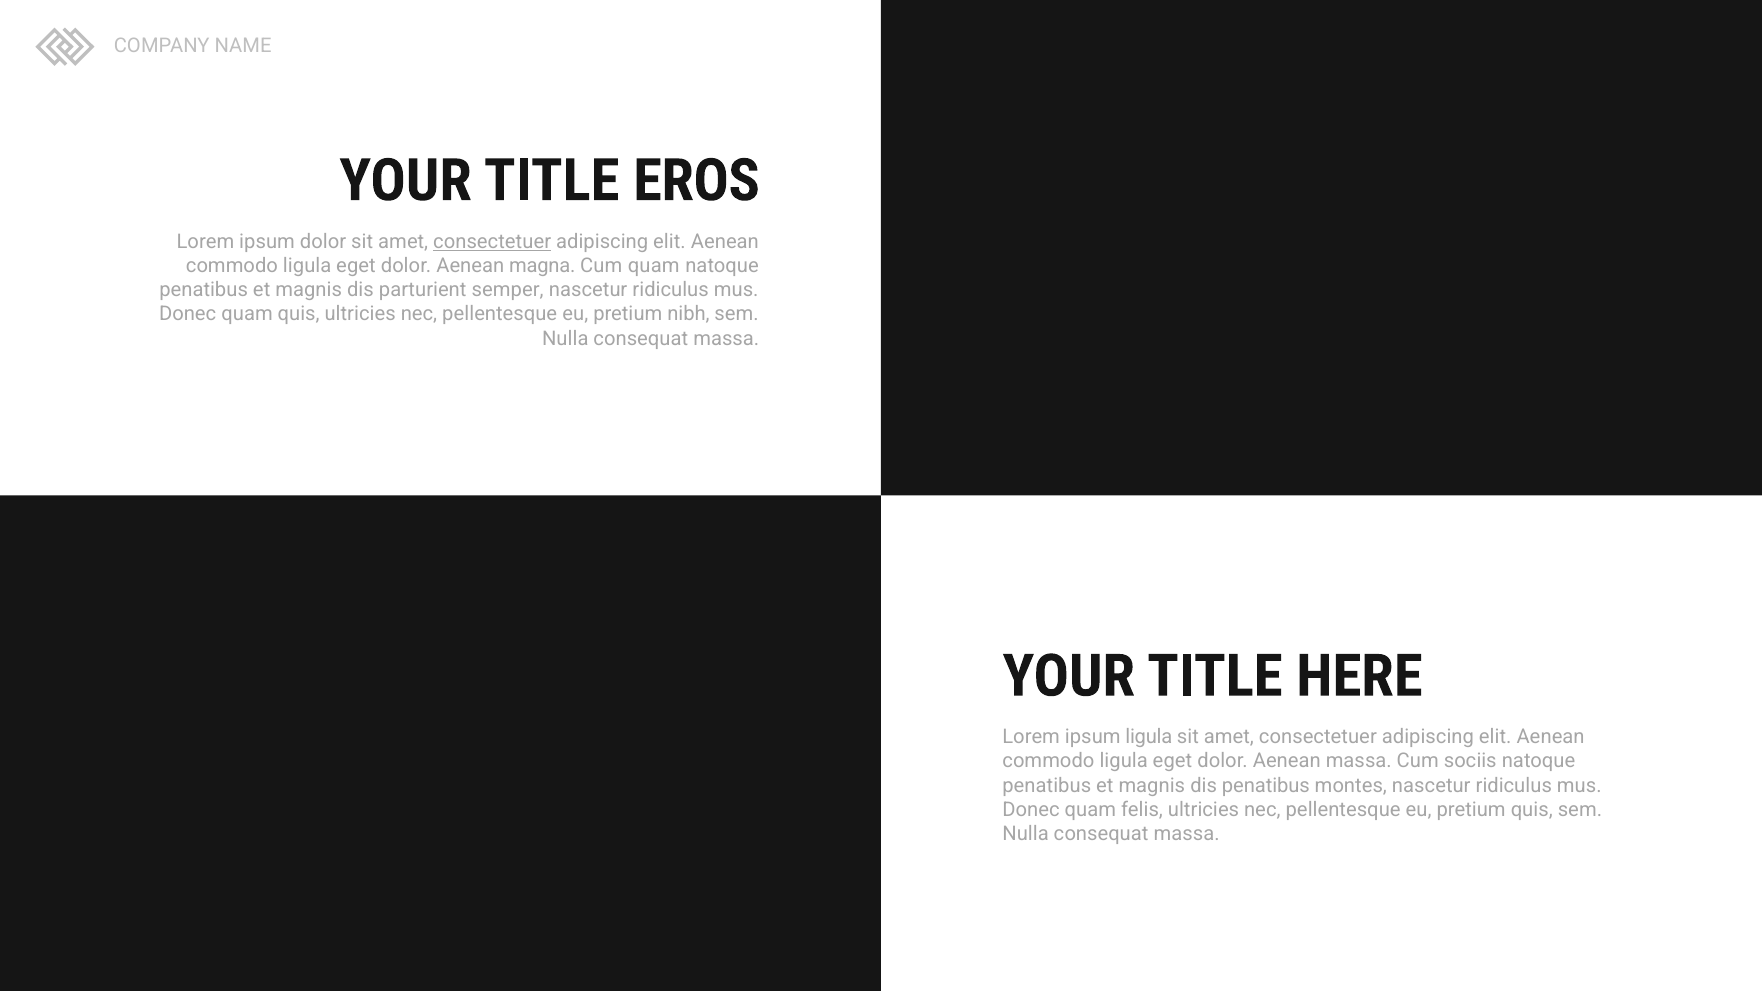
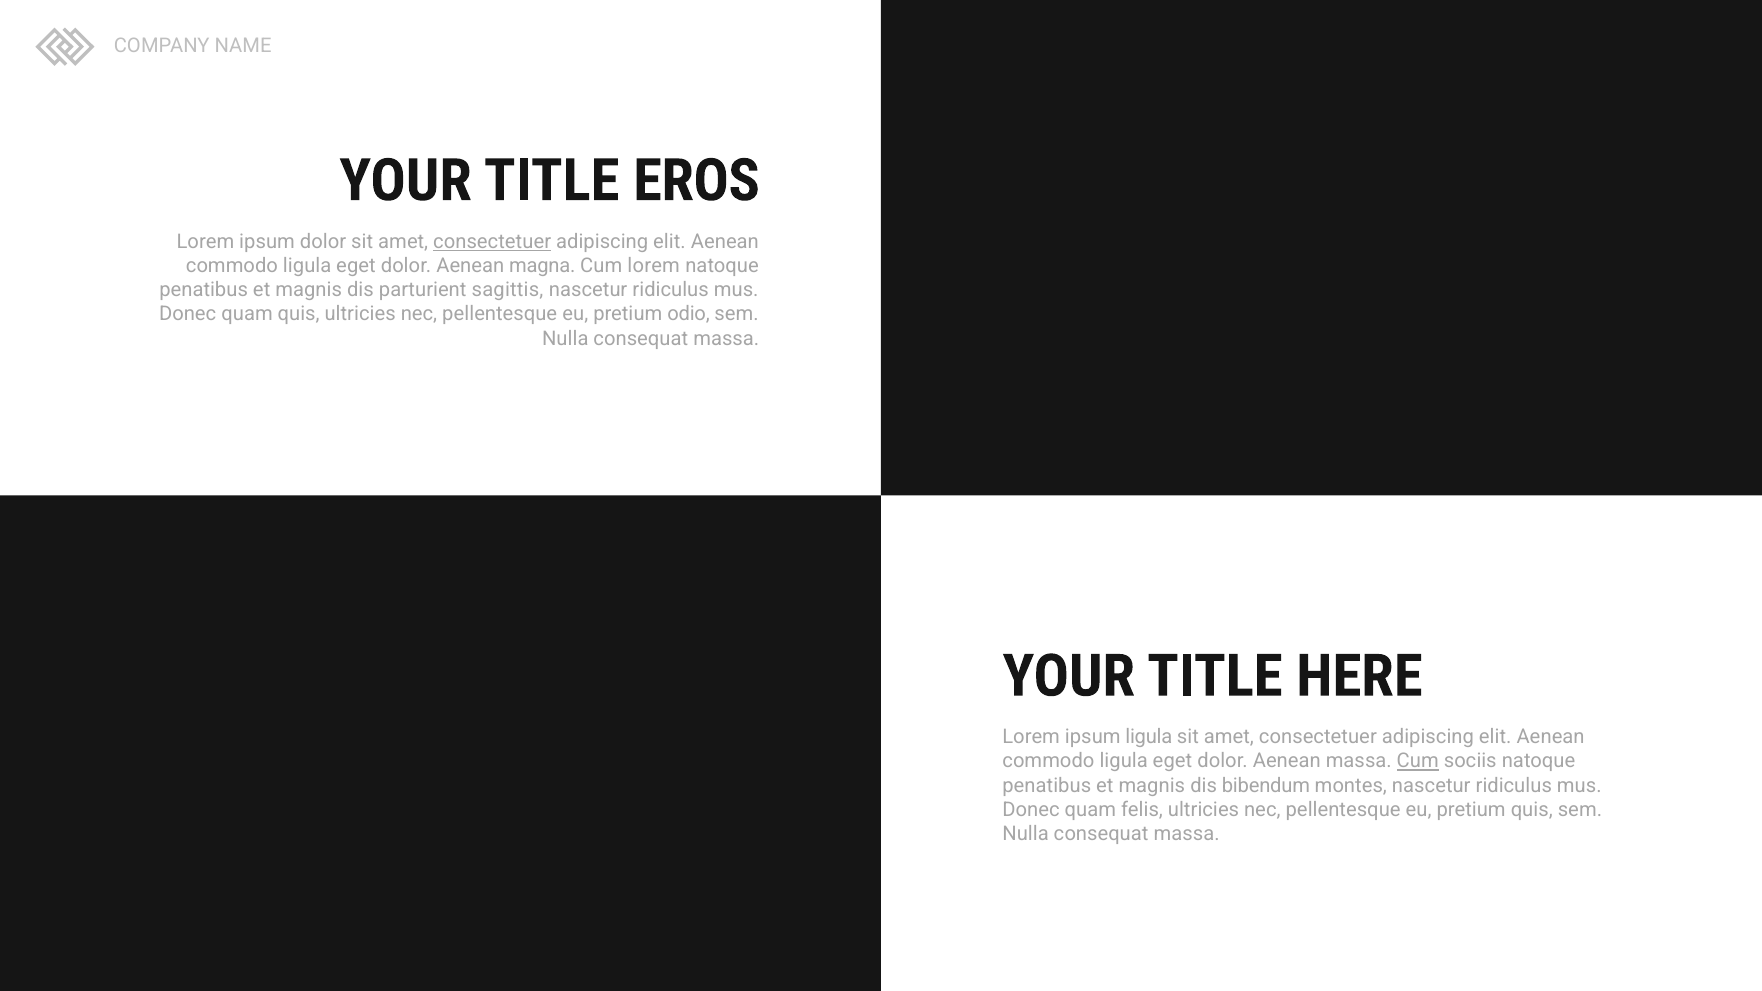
Cum quam: quam -> lorem (654, 266)
semper: semper -> sagittis (508, 290)
nibh: nibh -> odio (689, 314)
Cum underline: none -> present (1418, 761)
dis penatibus: penatibus -> bibendum (1266, 786)
